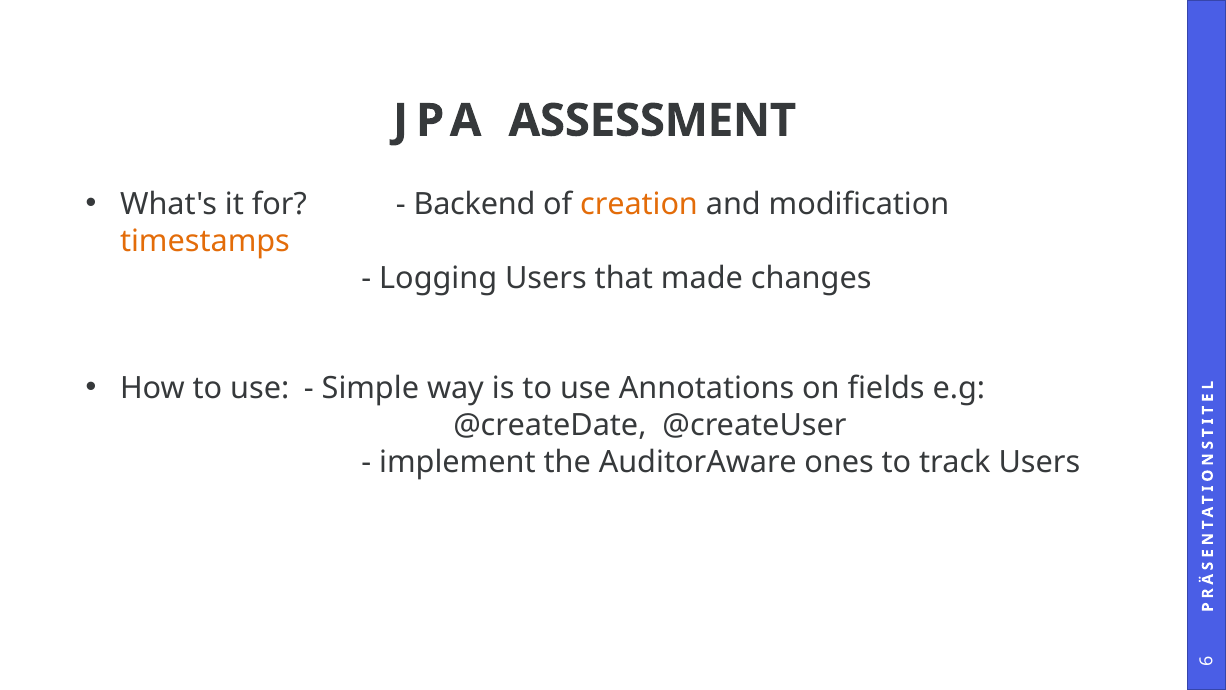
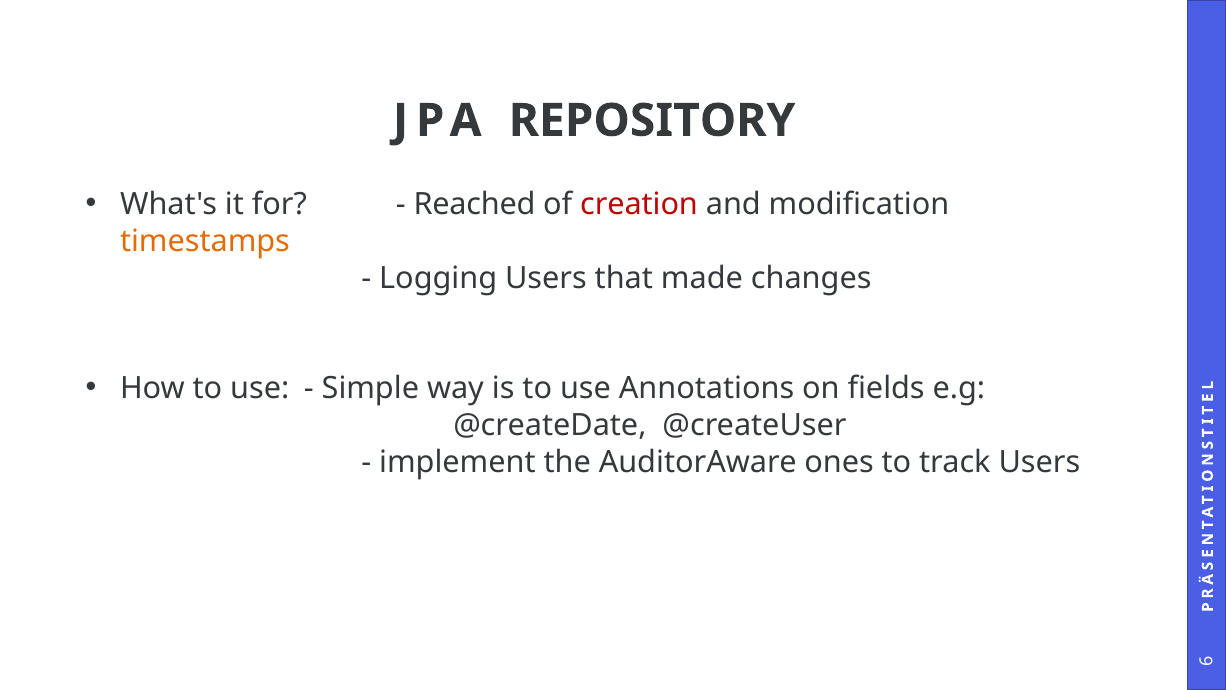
ASSESSMENT: ASSESSMENT -> REPOSITORY (652, 121)
Backend: Backend -> Reached (475, 204)
creation colour: orange -> red (639, 204)
